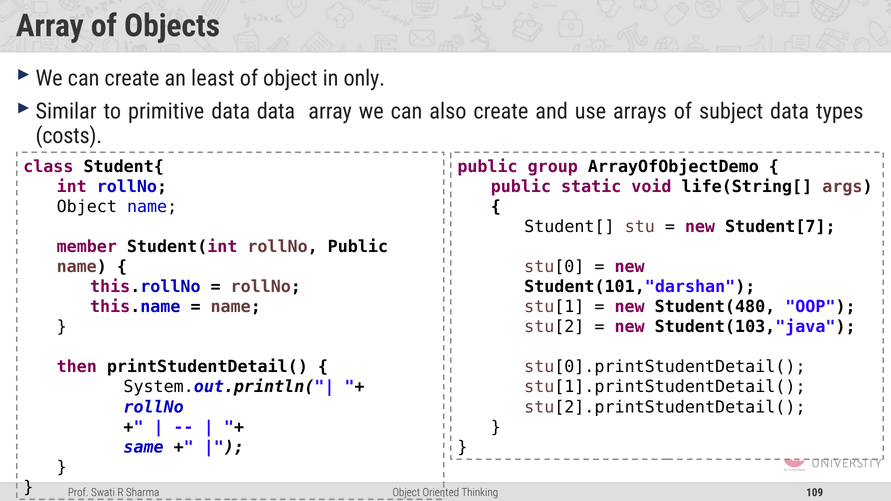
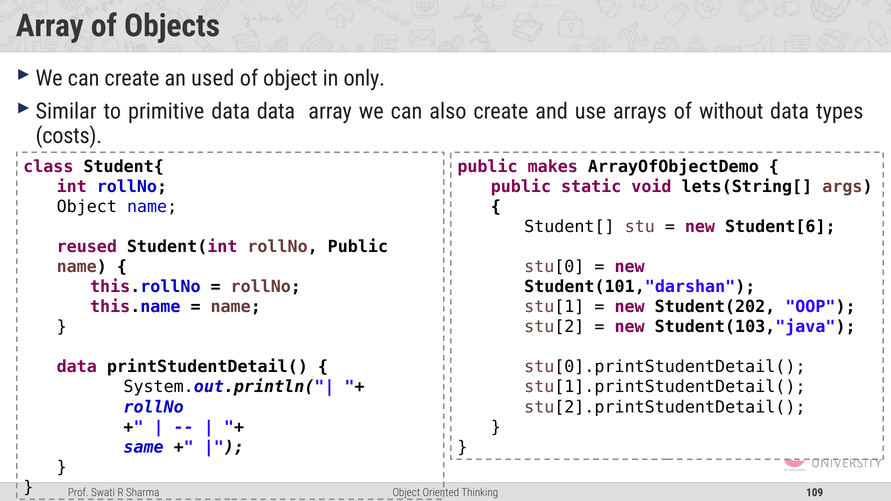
least: least -> used (213, 78)
of subject: subject -> without (731, 112)
group: group -> makes (553, 167)
life(String[: life(String[ -> lets(String[ (747, 187)
Student[7: Student[7 -> Student[6 (780, 227)
member: member -> reused (87, 247)
Student(480: Student(480 -> Student(202 (715, 307)
then: then -> data (77, 367)
